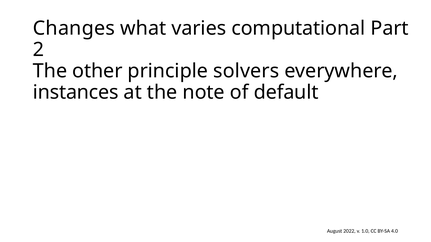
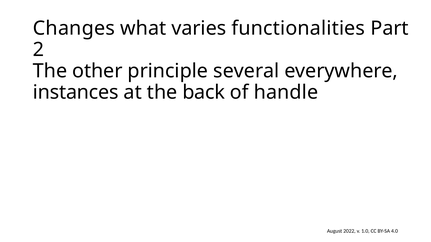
computational: computational -> functionalities (298, 29)
solvers: solvers -> several (246, 71)
note: note -> back (204, 93)
default: default -> handle (286, 93)
